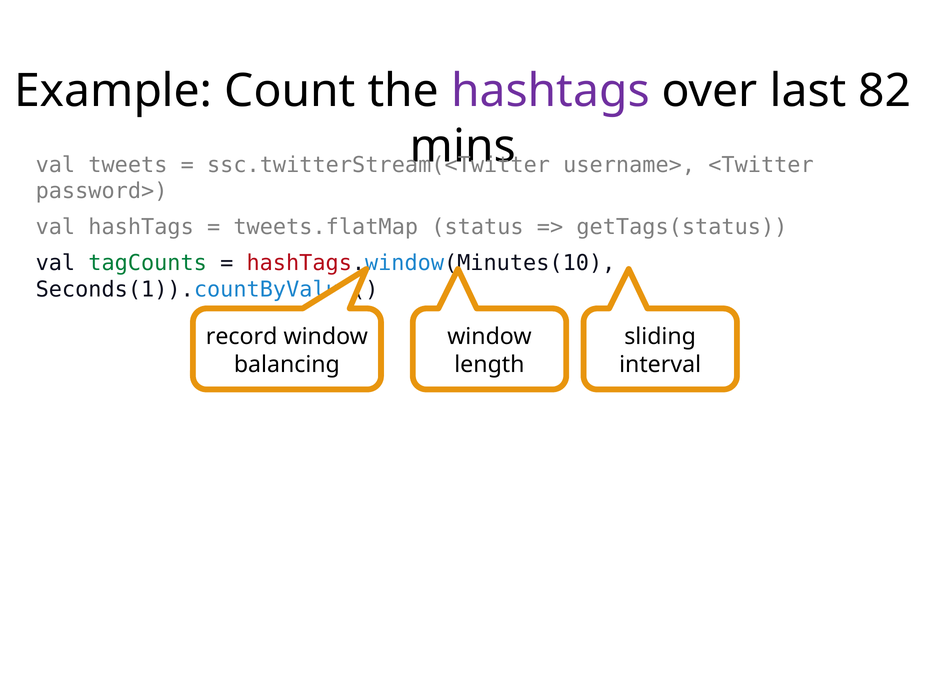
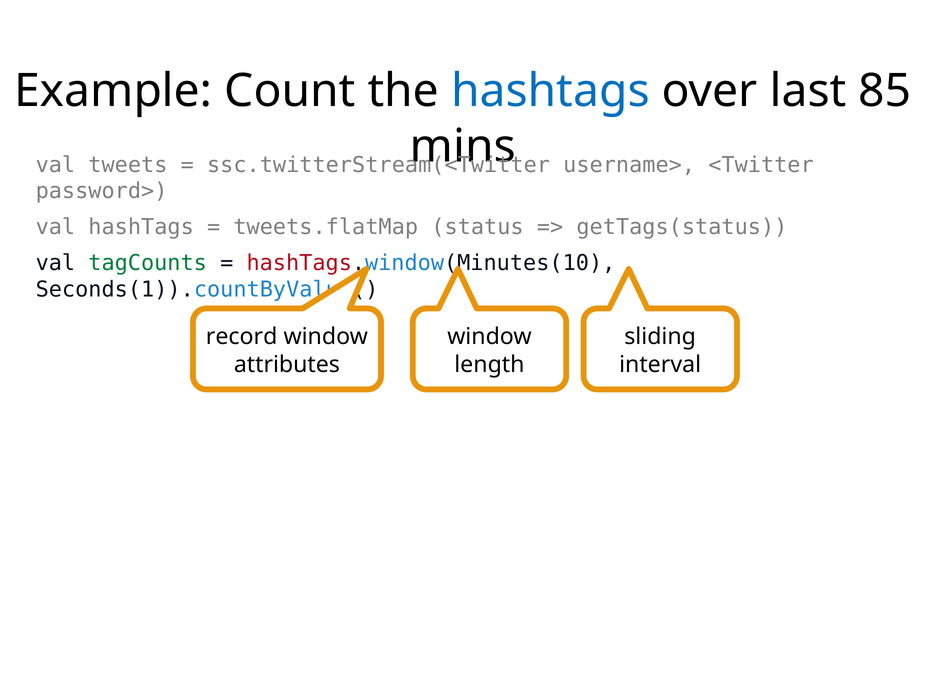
hashtags colour: purple -> blue (550, 91)
82: 82 -> 85 (885, 91)
balancing: balancing -> attributes (287, 365)
